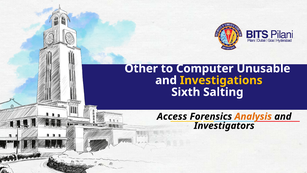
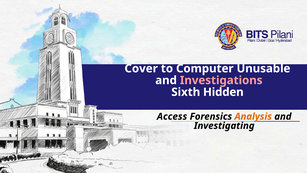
Other: Other -> Cover (141, 68)
Investigations colour: yellow -> pink (221, 80)
Salting: Salting -> Hidden (223, 92)
Investigators: Investigators -> Investigating (224, 126)
